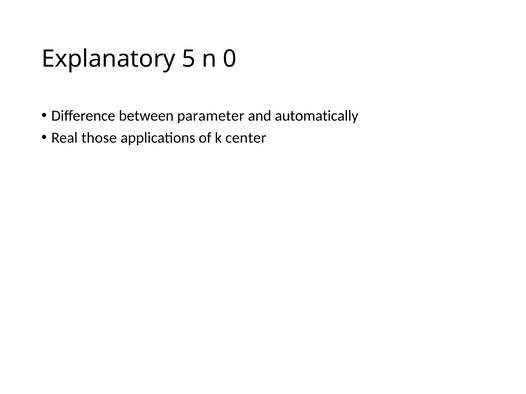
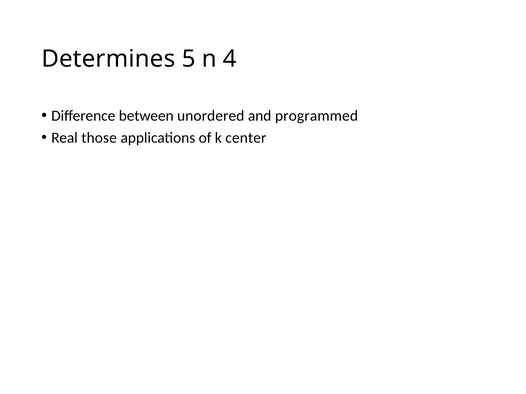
Explanatory: Explanatory -> Determines (108, 59)
0: 0 -> 4 (230, 59)
parameter: parameter -> unordered (211, 116)
automatically: automatically -> programmed (317, 116)
